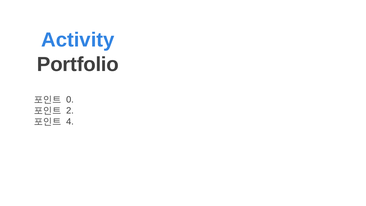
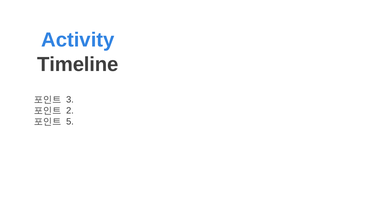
Portfolio: Portfolio -> Timeline (78, 64)
0: 0 -> 3 (70, 100)
4: 4 -> 5 (70, 122)
